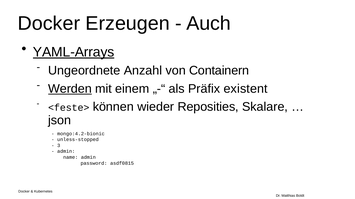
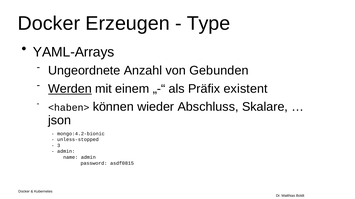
Auch: Auch -> Type (209, 23)
YAML-Arrays underline: present -> none (74, 52)
Containern: Containern -> Gebunden (219, 71)
<feste>: <feste> -> <haben> (69, 108)
Reposities: Reposities -> Abschluss (208, 107)
